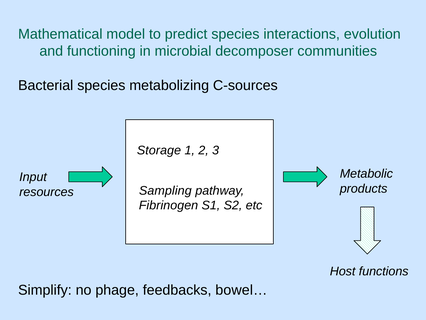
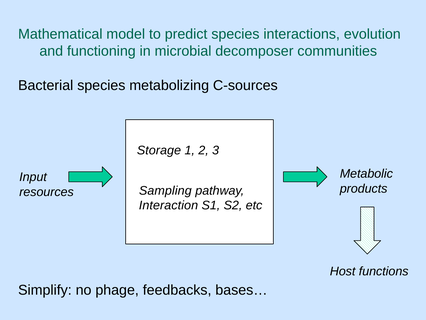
Fibrinogen: Fibrinogen -> Interaction (168, 205)
bowel…: bowel… -> bases… (241, 290)
